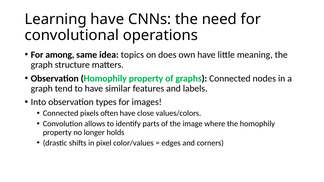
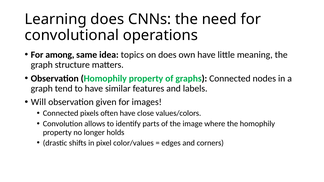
Learning have: have -> does (107, 19)
Into: Into -> Will (38, 102)
types: types -> given (106, 102)
